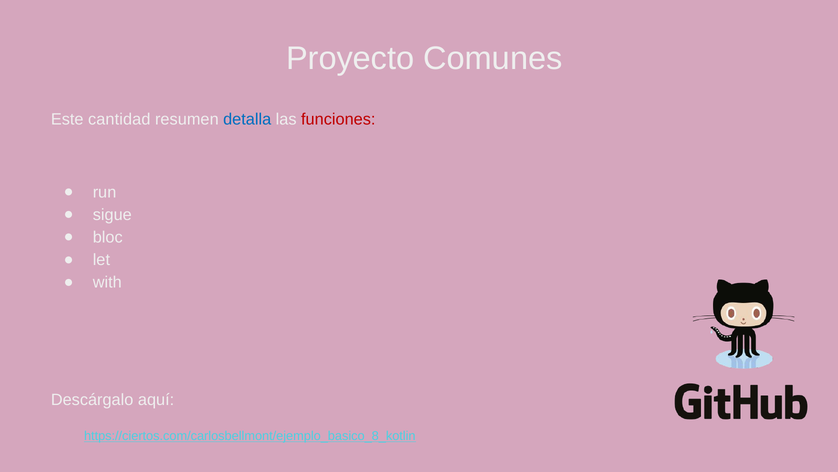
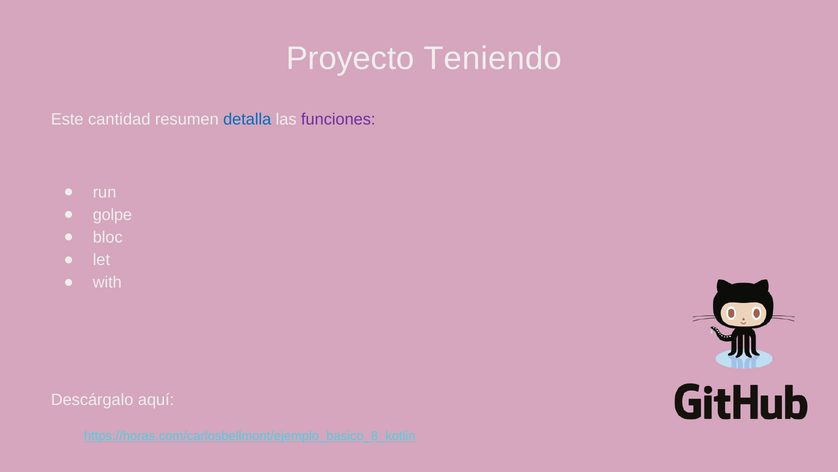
Comunes: Comunes -> Teniendo (493, 58)
funciones colour: red -> purple (338, 119)
sigue: sigue -> golpe (112, 215)
https://ciertos.com/carlosbellmont/ejemplo_basico_8_kotlin: https://ciertos.com/carlosbellmont/ejemplo_basico_8_kotlin -> https://horas.com/carlosbellmont/ejemplo_basico_8_kotlin (250, 436)
